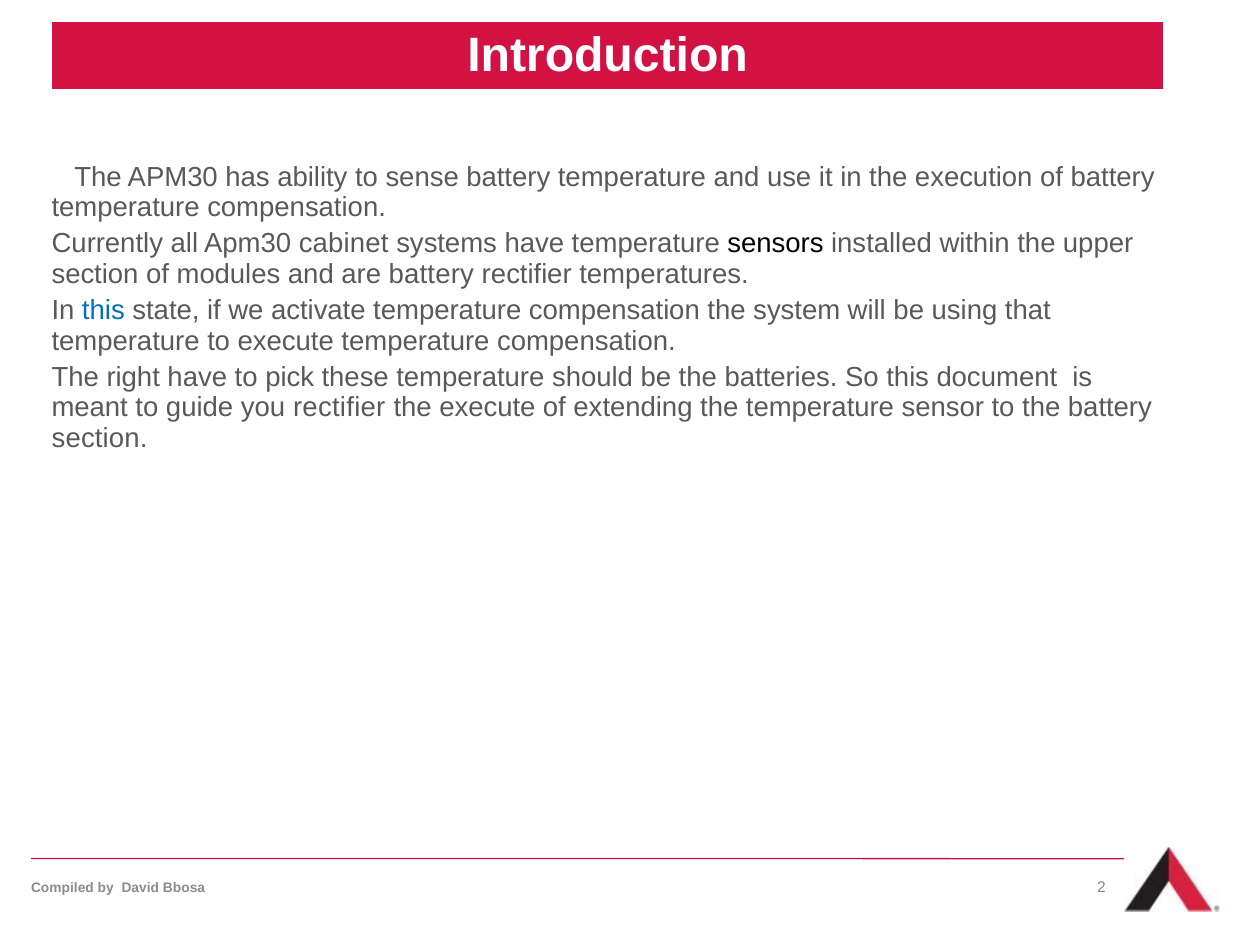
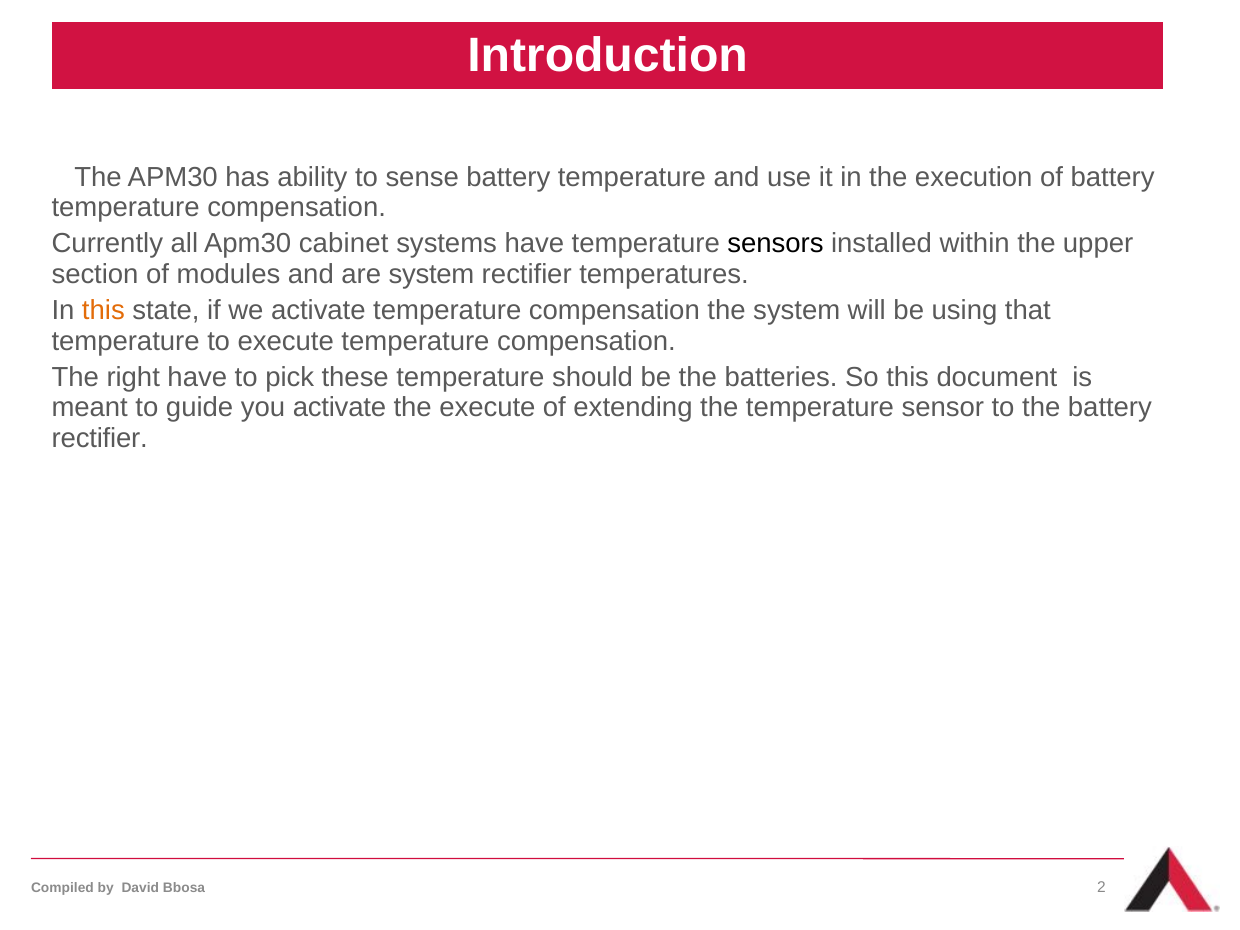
are battery: battery -> system (432, 274)
this colour: blue -> orange (103, 310)
you rectifier: rectifier -> activate (339, 408)
section: section -> rectifier (100, 438)
